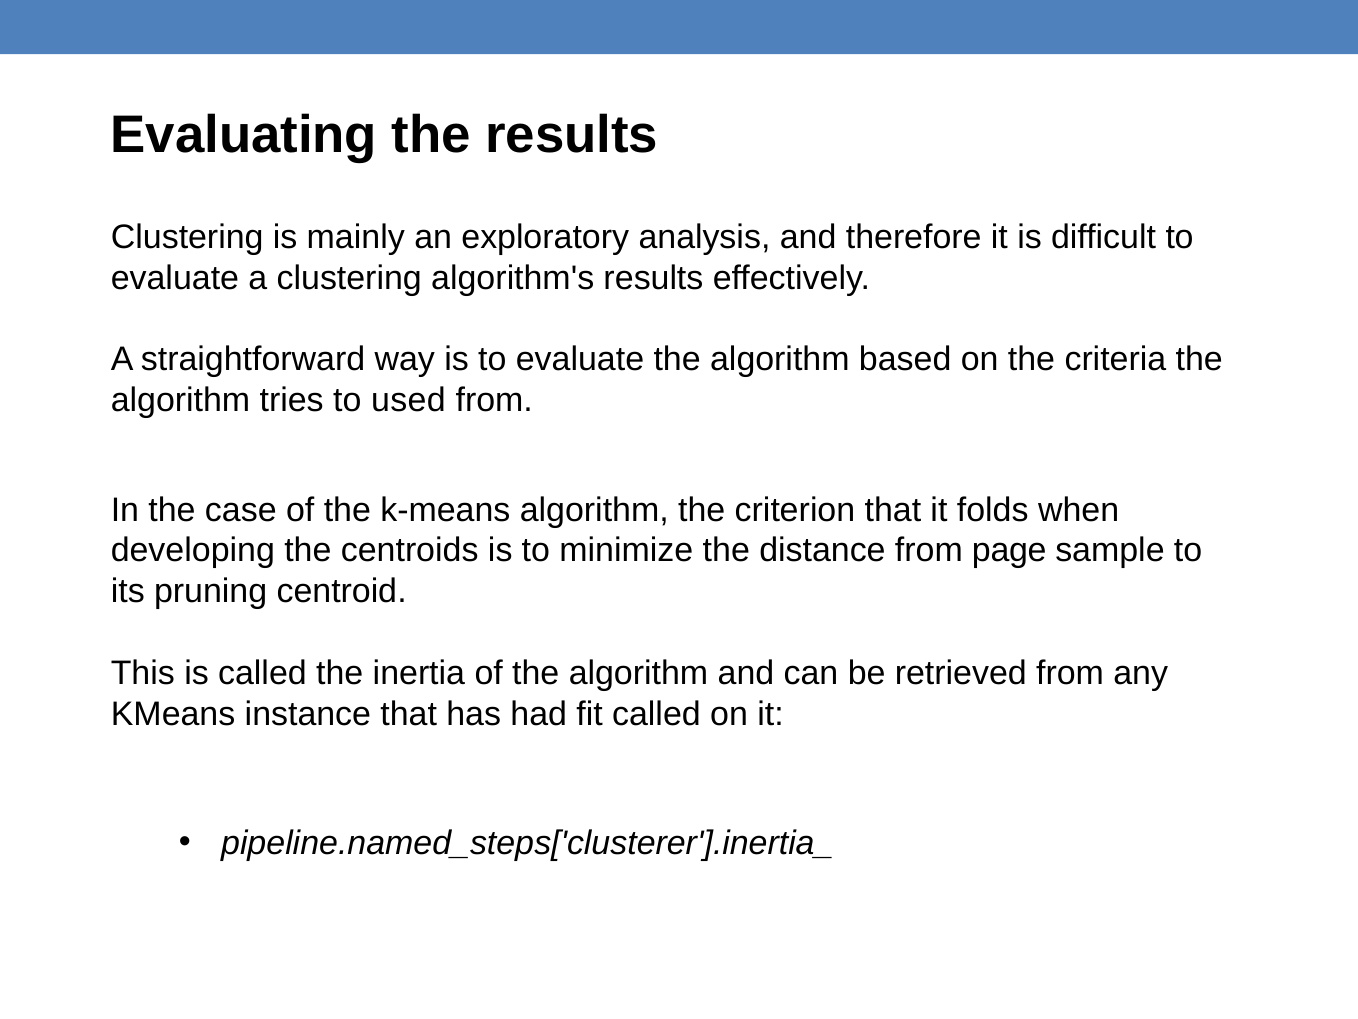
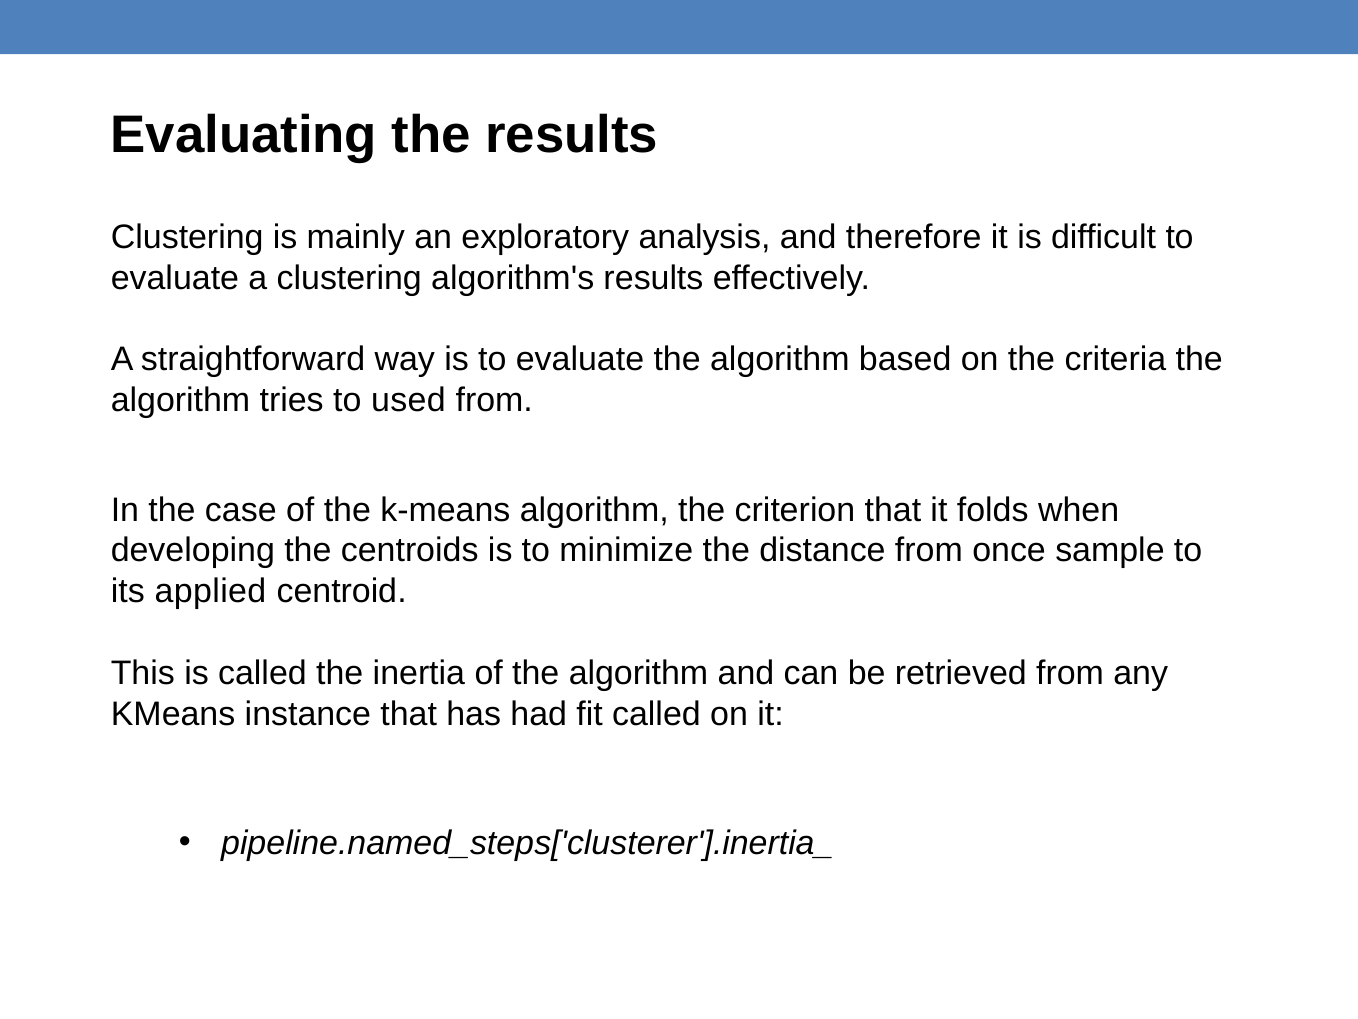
page: page -> once (1009, 550)
pruning: pruning -> applied (210, 591)
